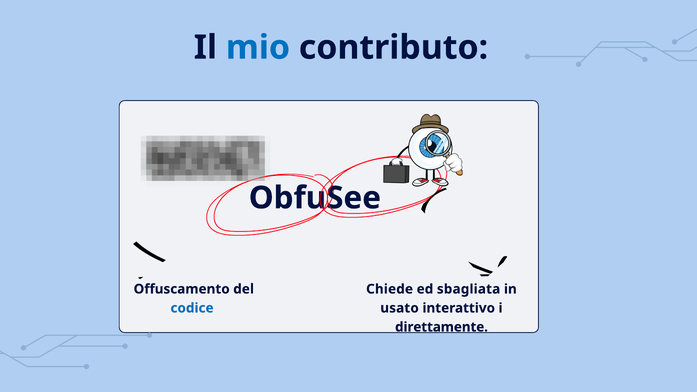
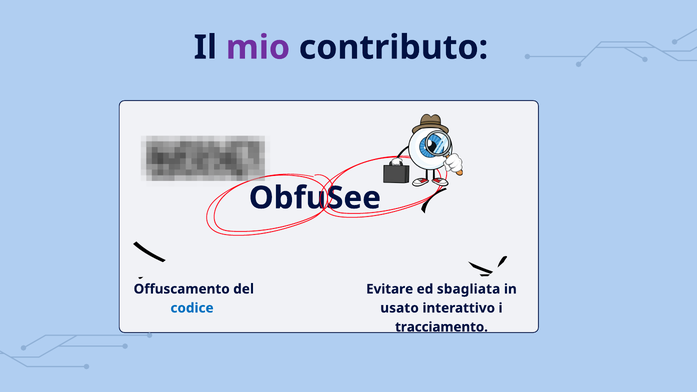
mio colour: blue -> purple (258, 48)
Chiede: Chiede -> Evitare (390, 289)
direttamente: direttamente -> tracciamento (442, 327)
